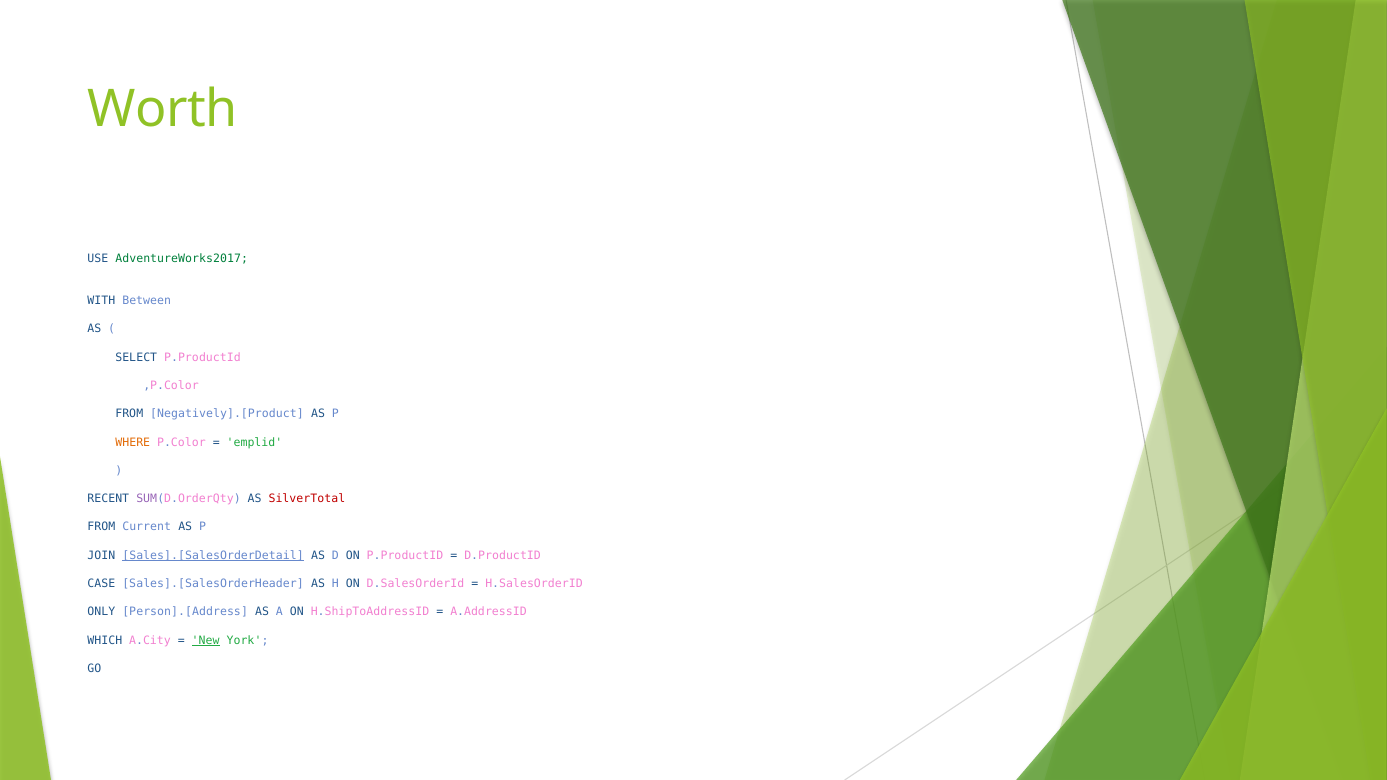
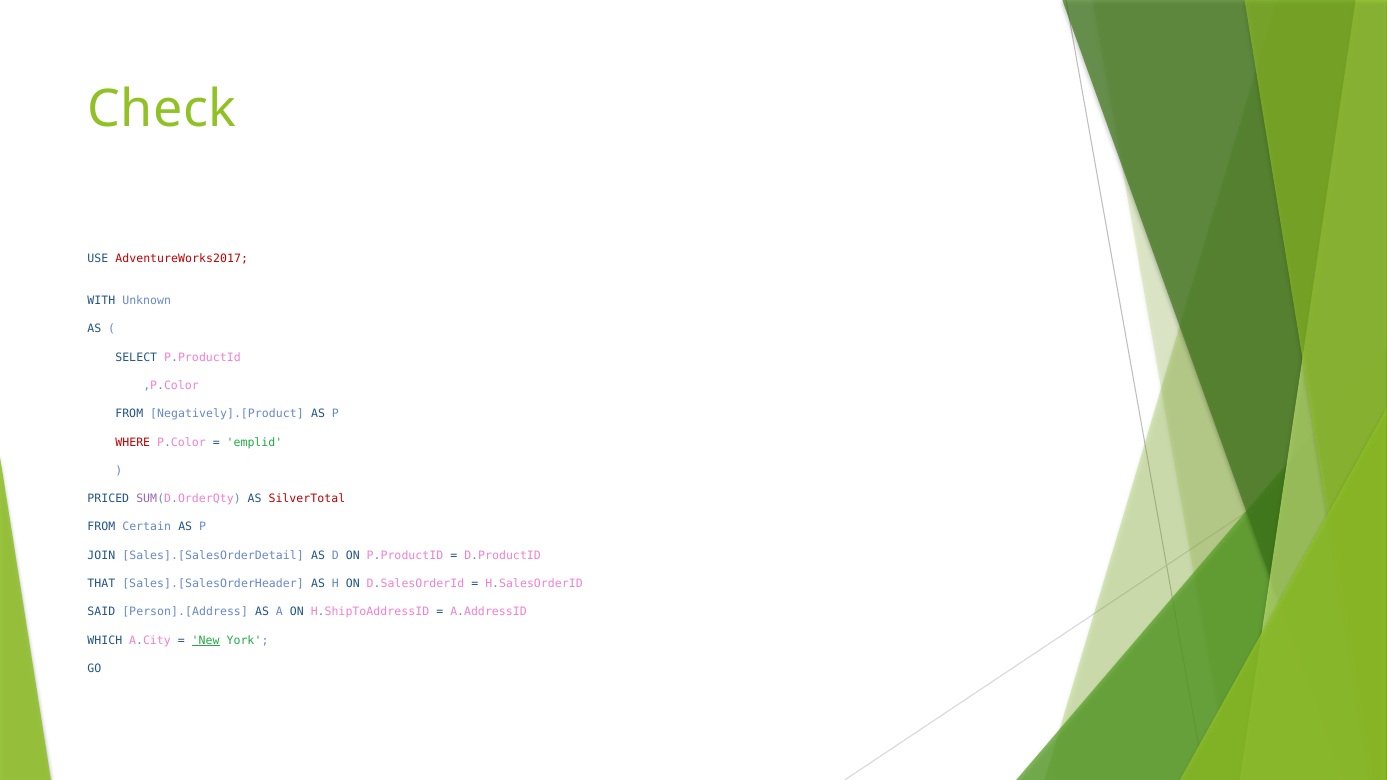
Worth: Worth -> Check (162, 109)
AdventureWorks2017 colour: green -> red (182, 259)
Between: Between -> Unknown (147, 301)
WHERE colour: orange -> red (133, 442)
RECENT: RECENT -> PRICED (108, 499)
Current: Current -> Certain (147, 527)
Sales].[SalesOrderDetail underline: present -> none (213, 556)
CASE: CASE -> THAT (101, 584)
ONLY: ONLY -> SAID (101, 612)
